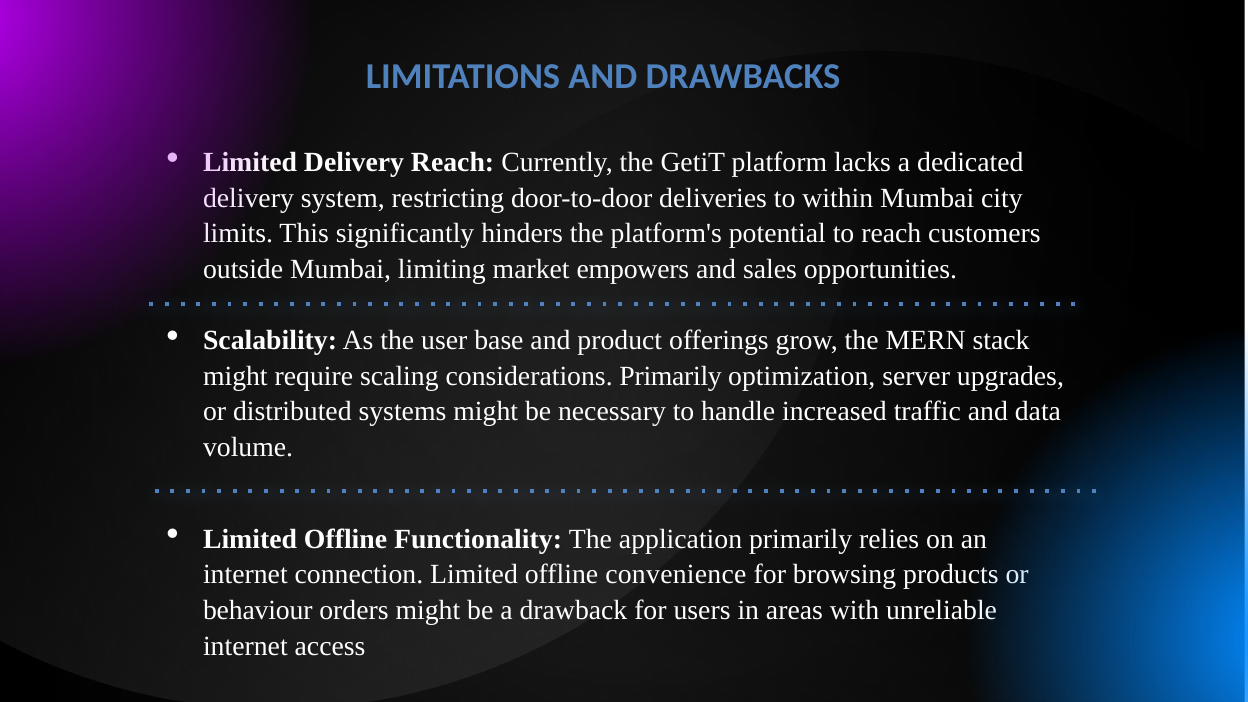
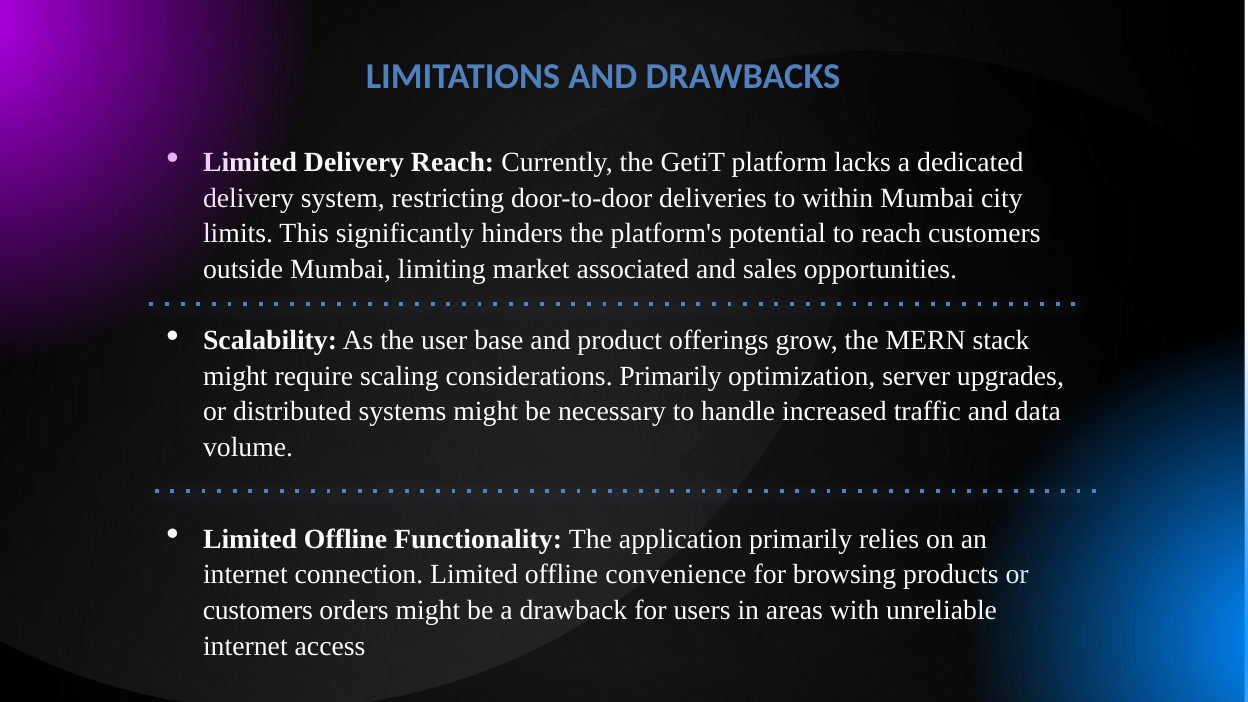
empowers: empowers -> associated (633, 269)
behaviour: behaviour -> customers (258, 610)
